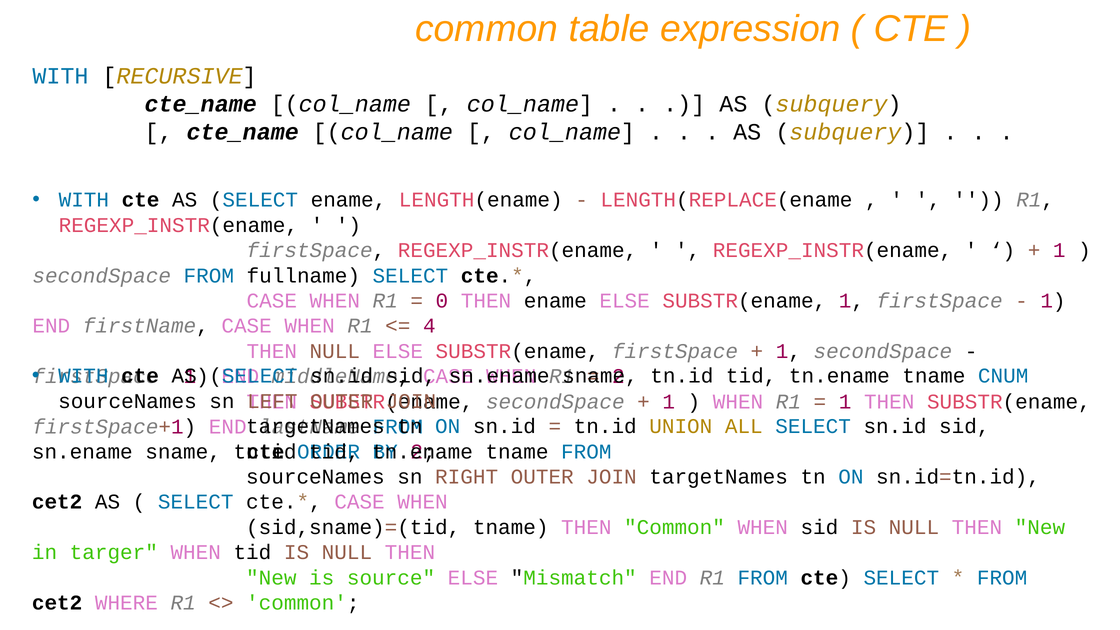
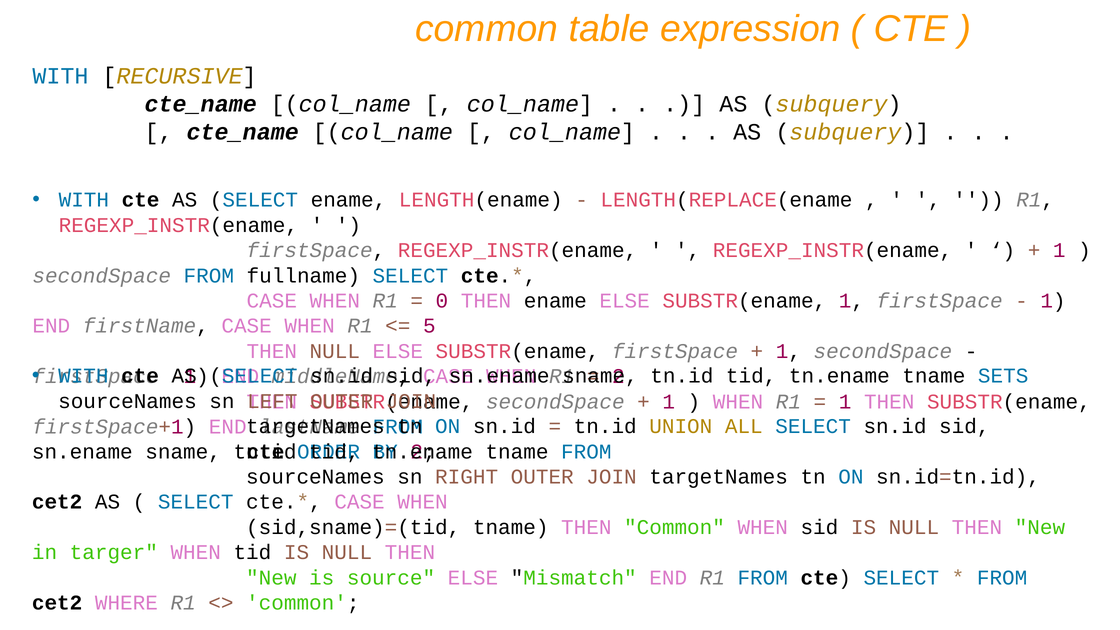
4: 4 -> 5 (429, 326)
CNUM: CNUM -> SETS (1003, 376)
